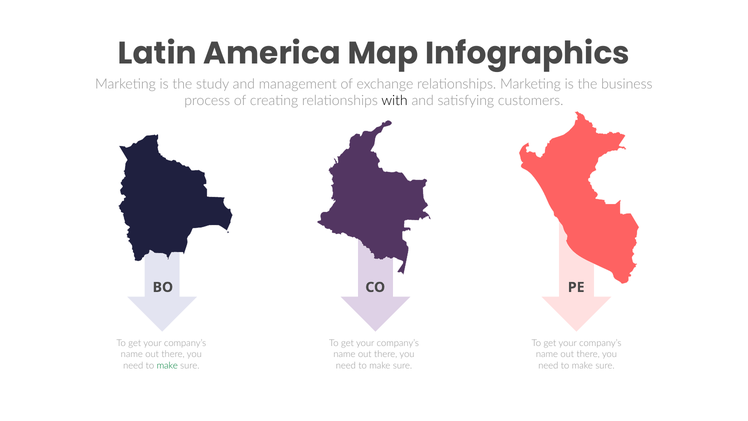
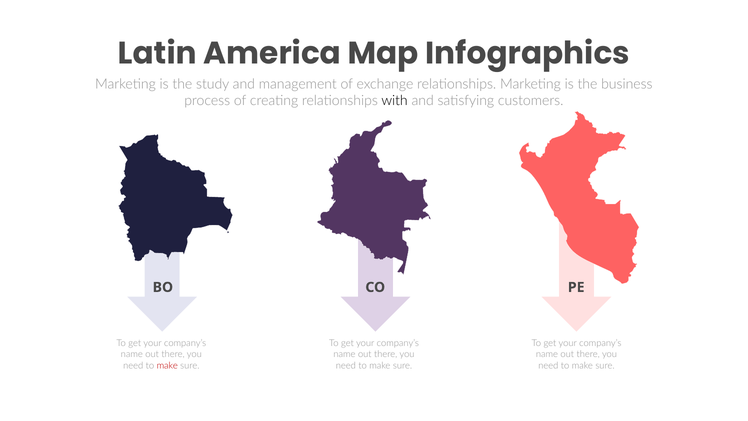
make colour: green -> red (167, 366)
